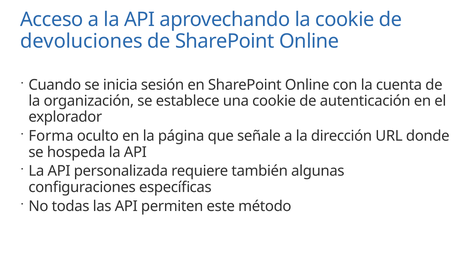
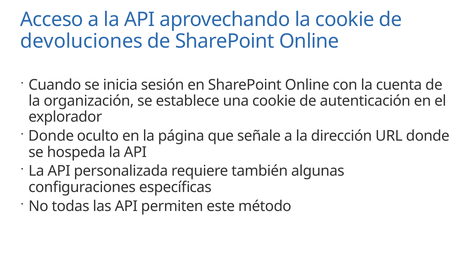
Forma: Forma -> Donde (51, 136)
